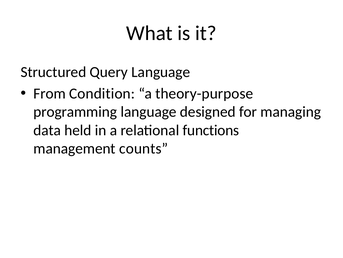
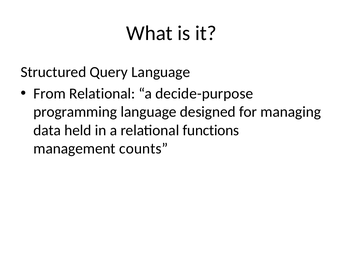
From Condition: Condition -> Relational (102, 93)
theory-purpose: theory-purpose -> decide-purpose (204, 93)
